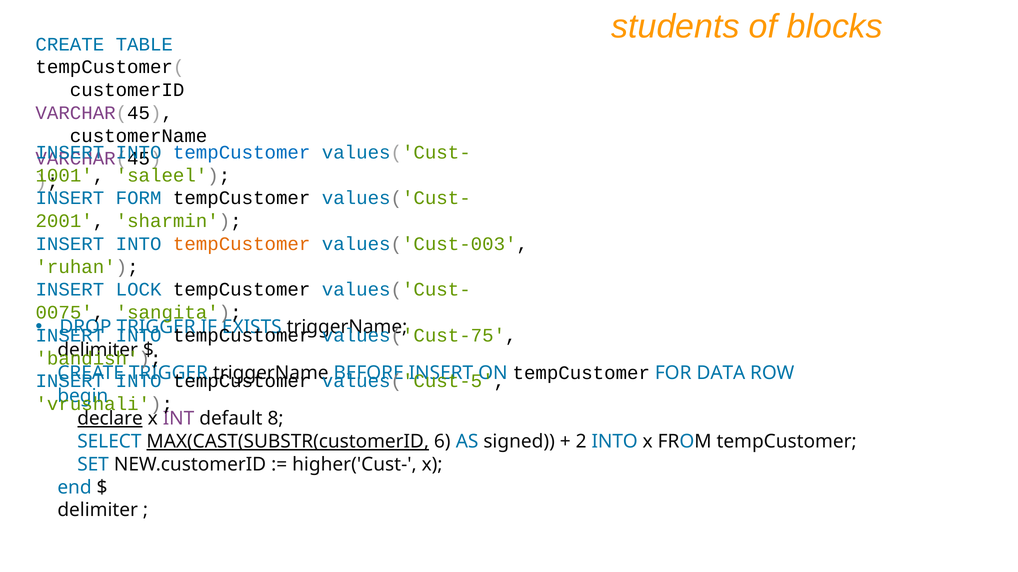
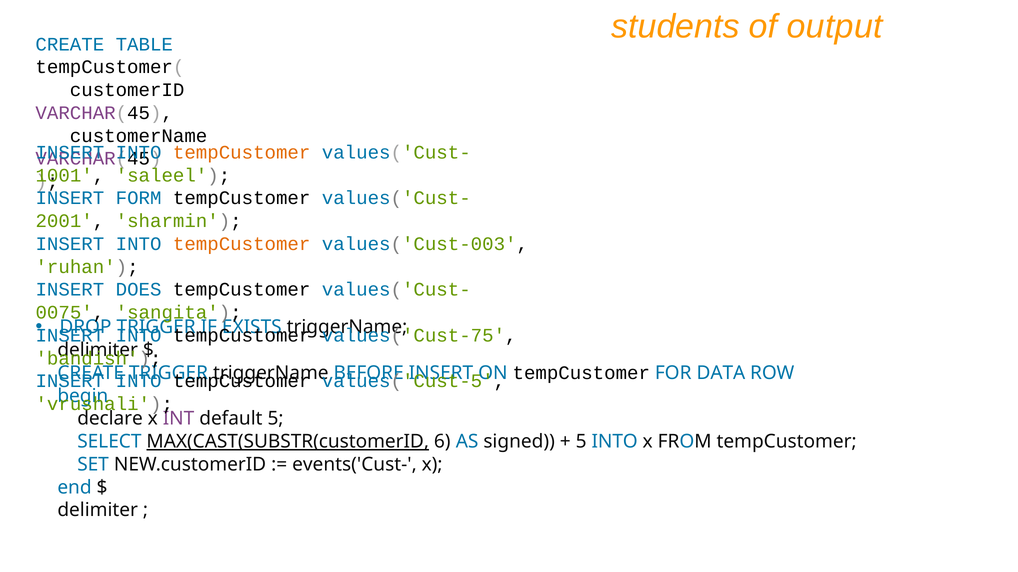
blocks: blocks -> output (835, 26)
tempCustomer colour: blue -> orange (242, 153)
LOCK: LOCK -> DOES (139, 290)
declare underline: present -> none (110, 419)
default 8: 8 -> 5 (276, 419)
2: 2 -> 5 (581, 442)
higher('Cust-: higher('Cust- -> events('Cust- (354, 465)
